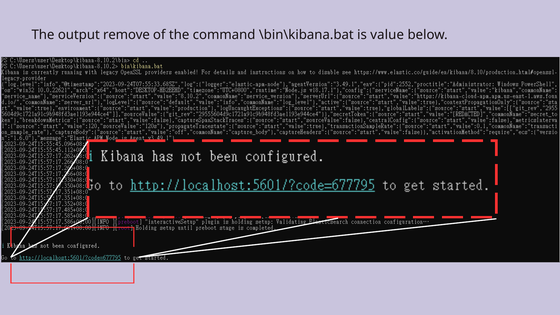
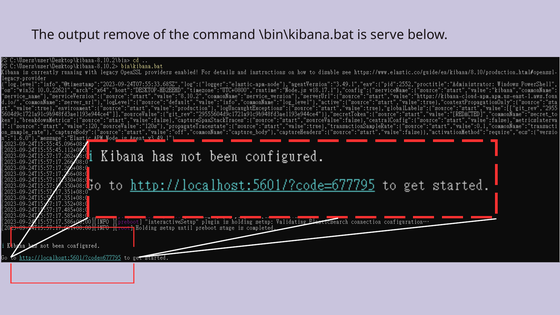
value: value -> serve (387, 35)
